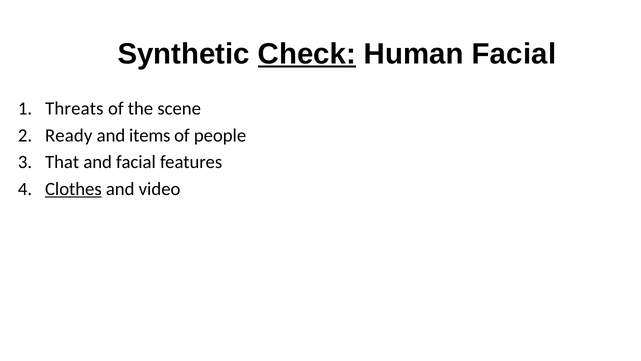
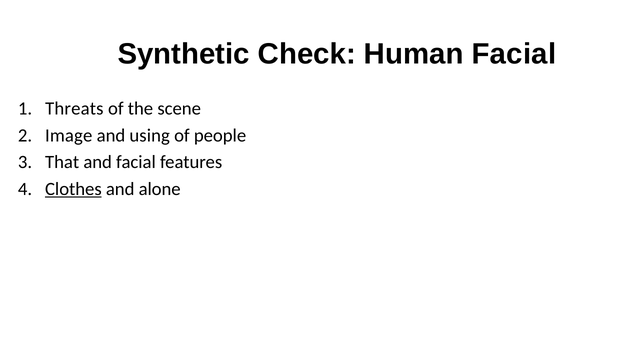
Check underline: present -> none (307, 54)
Ready: Ready -> Image (69, 135)
items: items -> using (150, 135)
video: video -> alone (160, 189)
